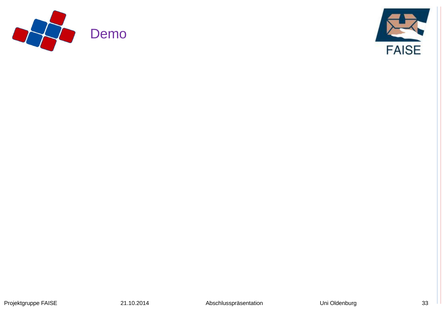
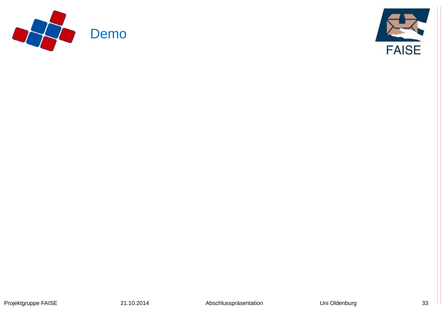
Demo colour: purple -> blue (108, 34)
